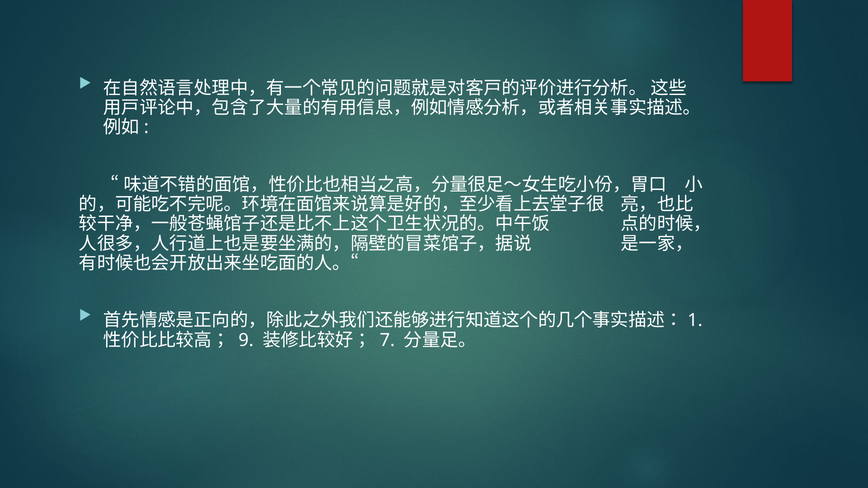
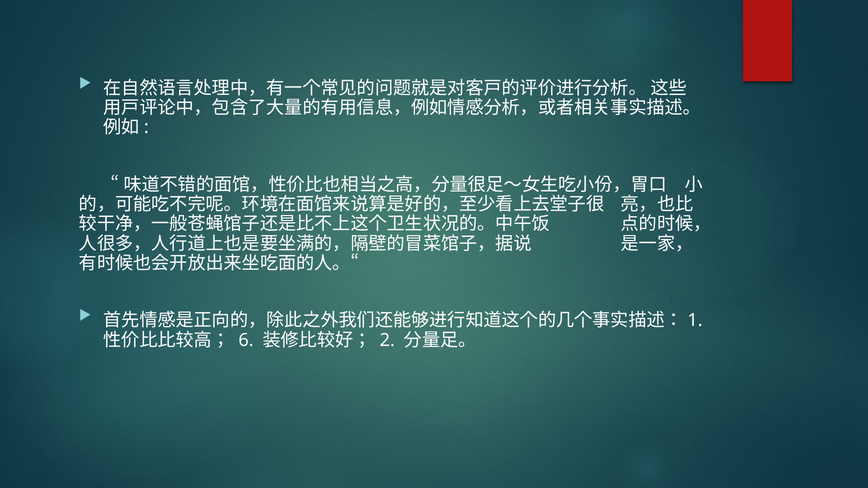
9: 9 -> 6 (246, 340)
7: 7 -> 2 (387, 340)
